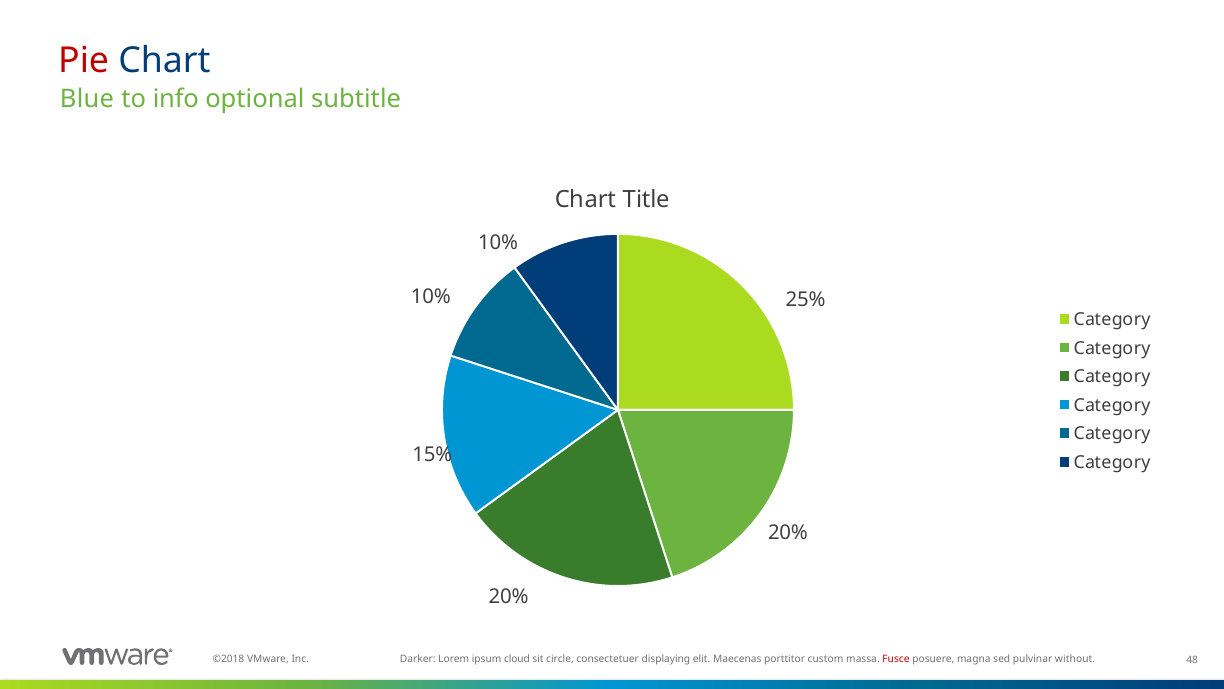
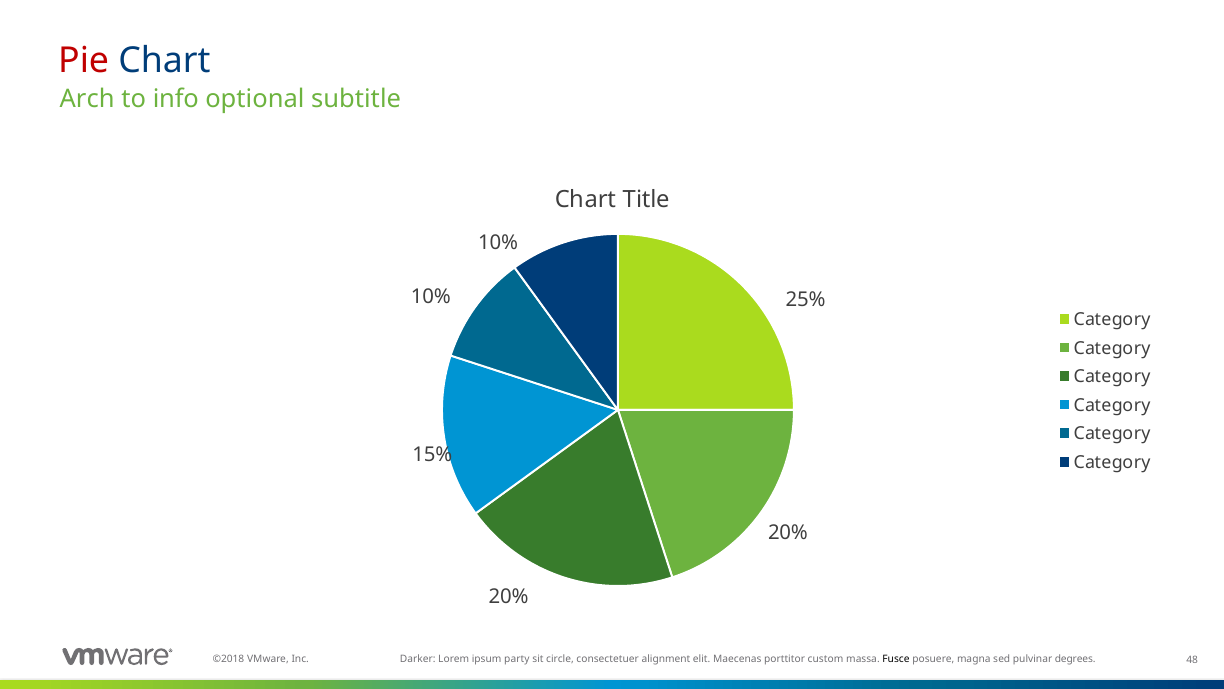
Blue: Blue -> Arch (87, 99)
cloud: cloud -> party (517, 658)
displaying: displaying -> alignment (666, 658)
Fusce colour: red -> black (896, 658)
without: without -> degrees (1075, 658)
